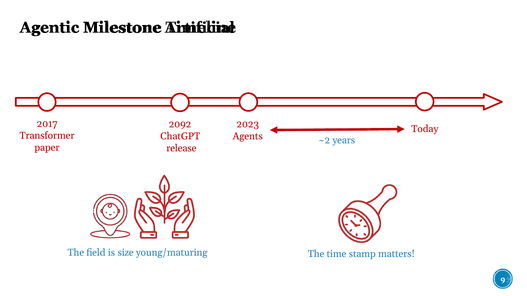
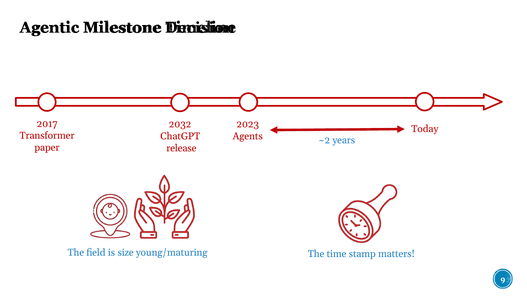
Artificial: Artificial -> Decision (200, 28)
2092: 2092 -> 2032 (180, 125)
